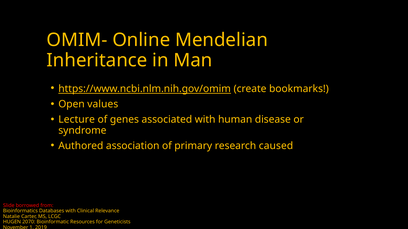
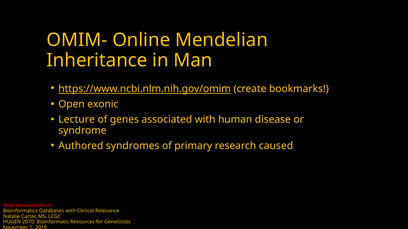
values: values -> exonic (103, 104)
association: association -> syndromes (133, 146)
